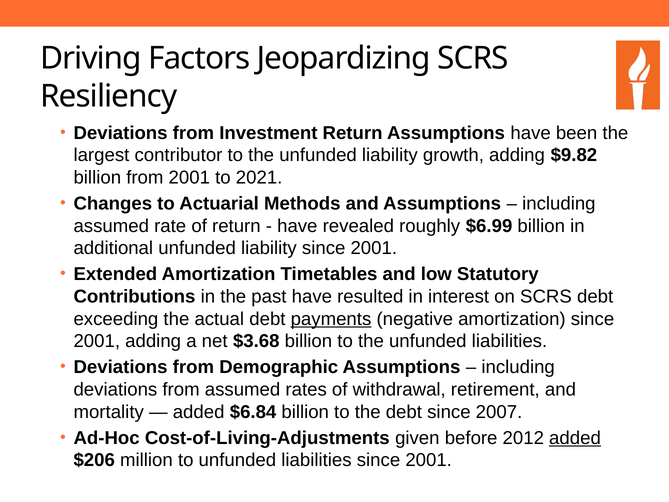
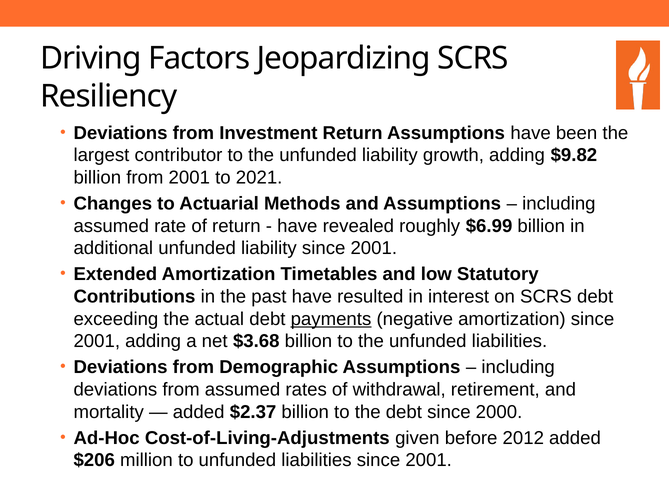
$6.84: $6.84 -> $2.37 (253, 412)
2007: 2007 -> 2000 (499, 412)
added underline: present -> none (575, 438)
